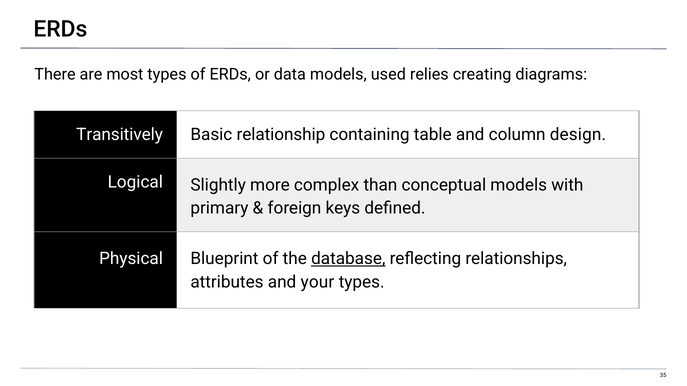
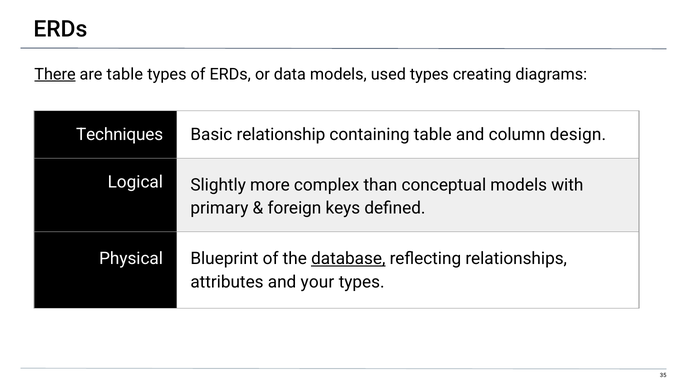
There underline: none -> present (55, 74)
are most: most -> table (125, 74)
used relies: relies -> types (429, 74)
Transitively: Transitively -> Techniques (120, 135)
